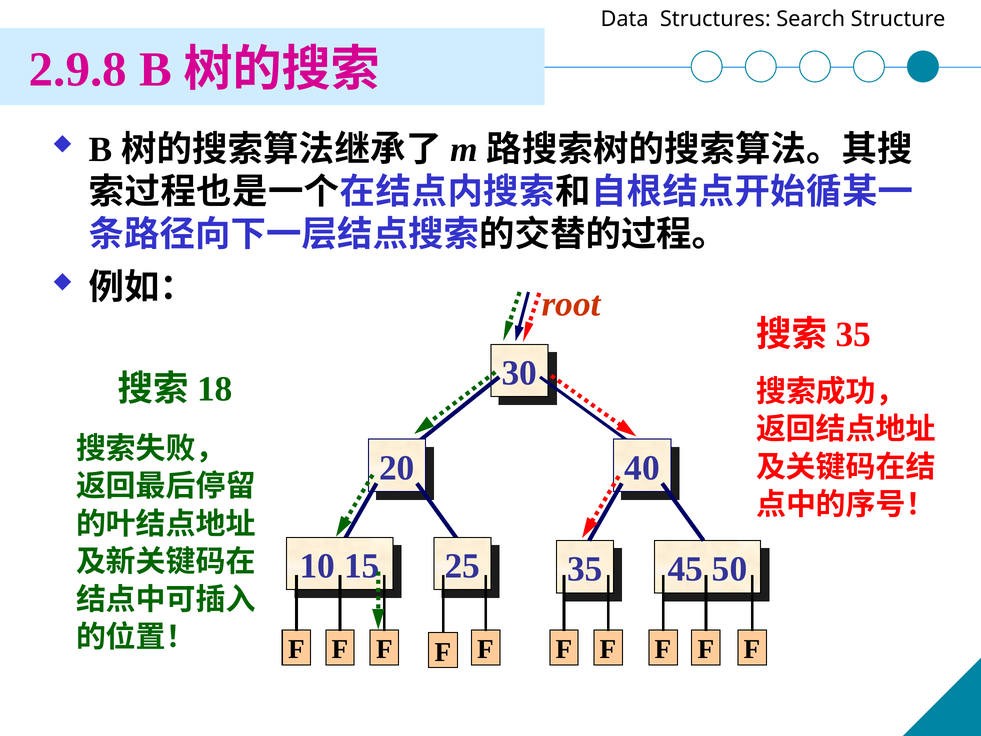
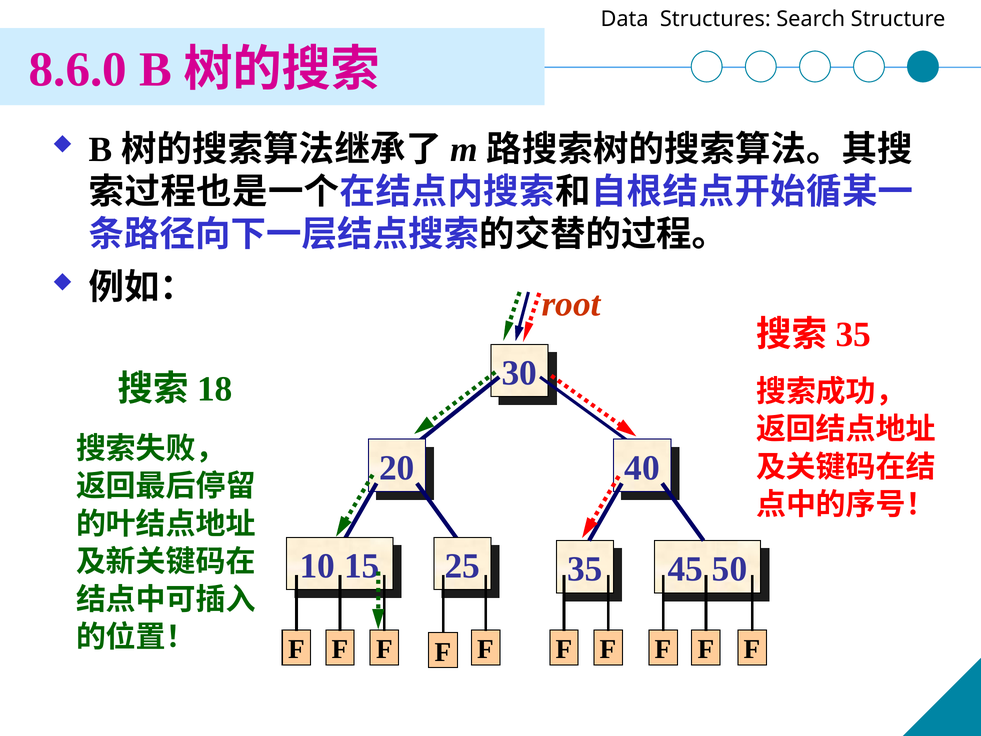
2.9.8: 2.9.8 -> 8.6.0 (78, 69)
